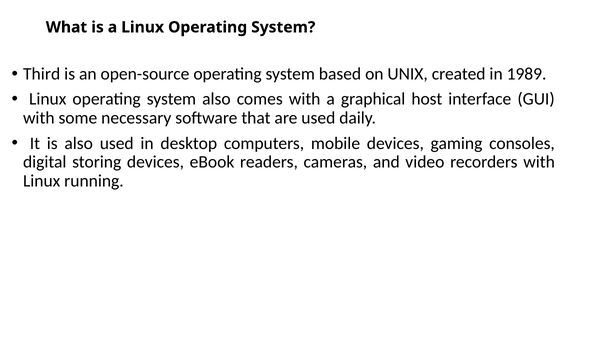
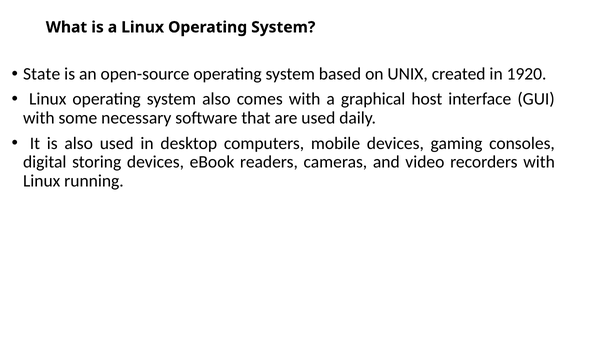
Third: Third -> State (42, 74)
1989: 1989 -> 1920 (527, 74)
